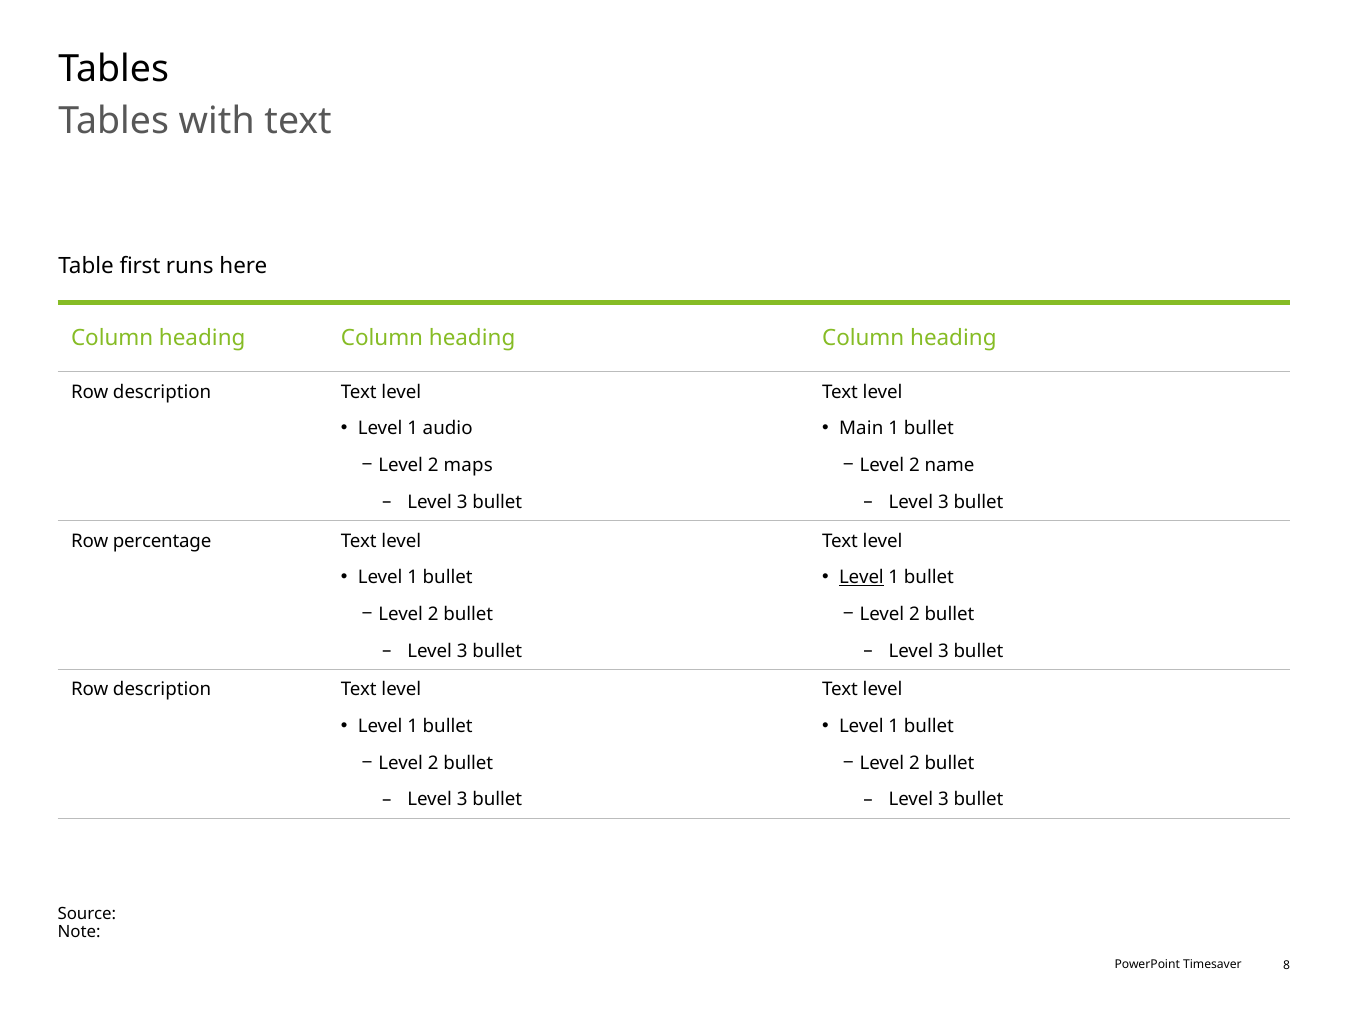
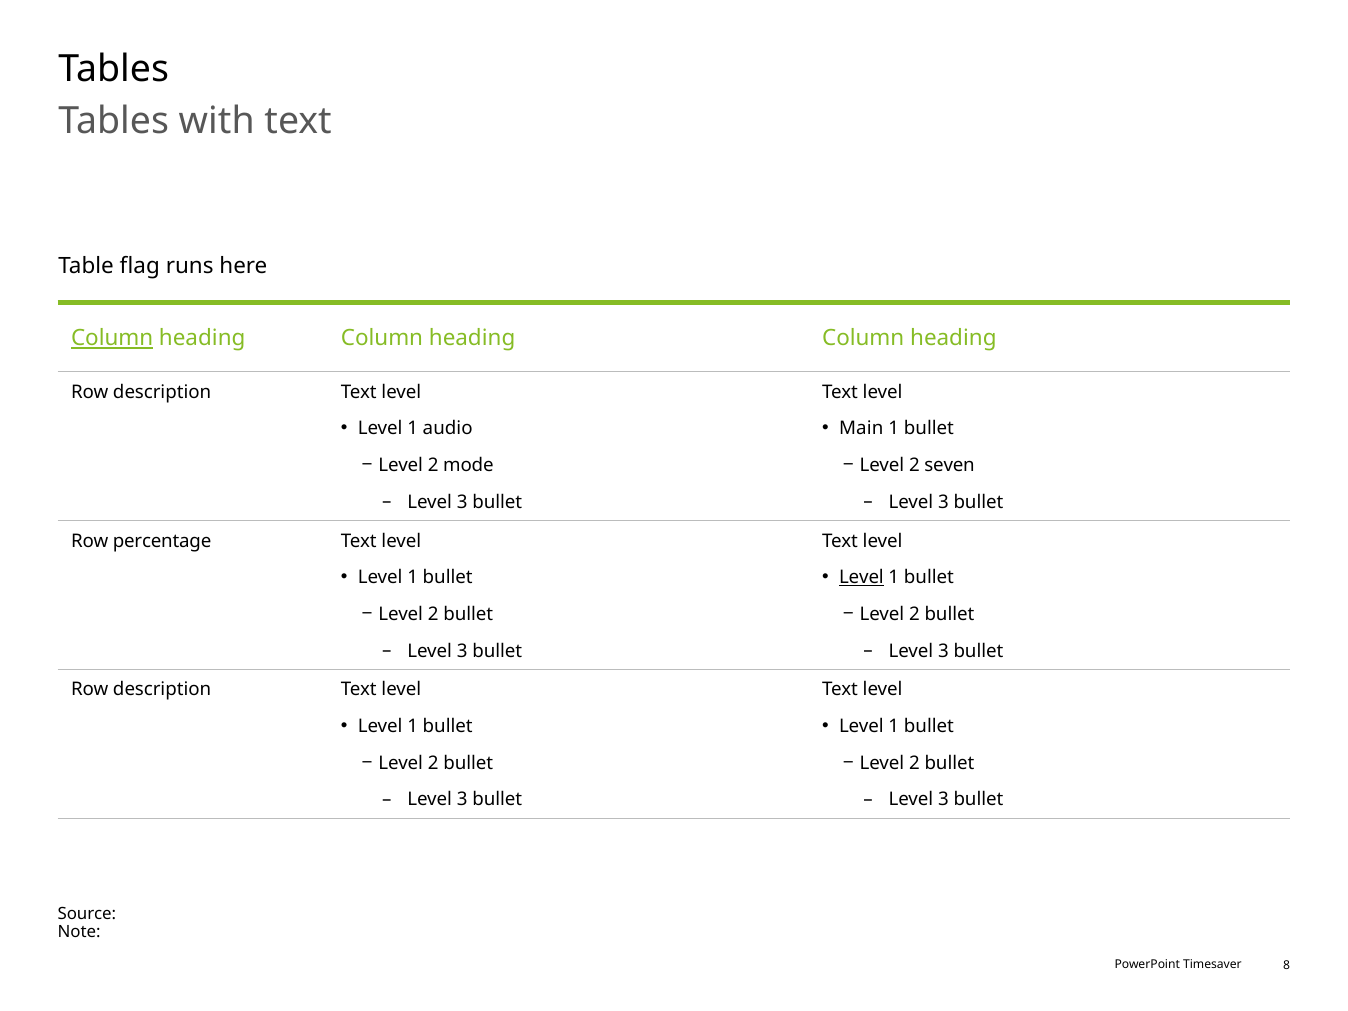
first: first -> flag (140, 266)
Column underline: none -> present (112, 338)
maps: maps -> mode (468, 465)
name: name -> seven (950, 465)
